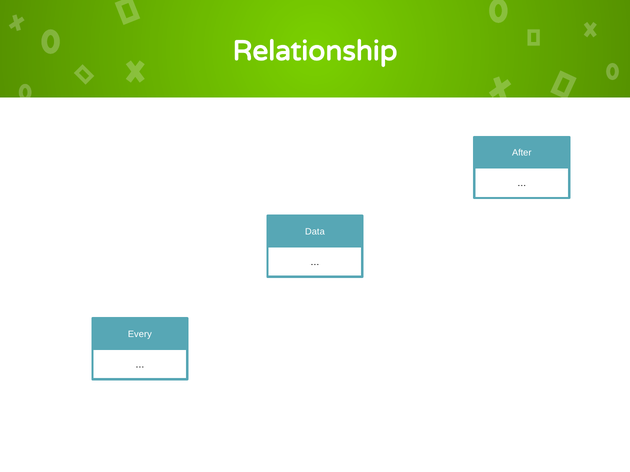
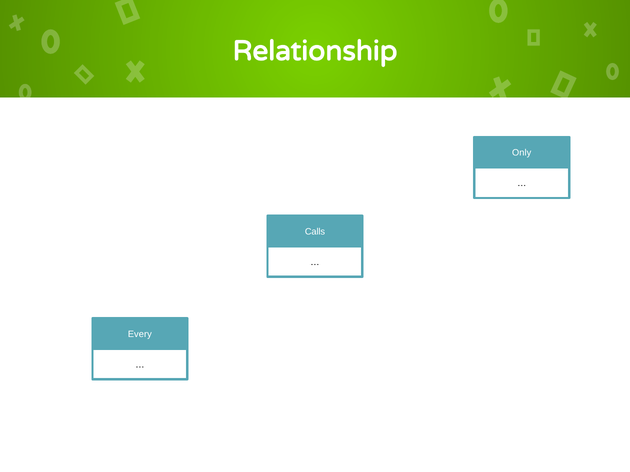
After: After -> Only (522, 153)
Data: Data -> Calls (315, 232)
